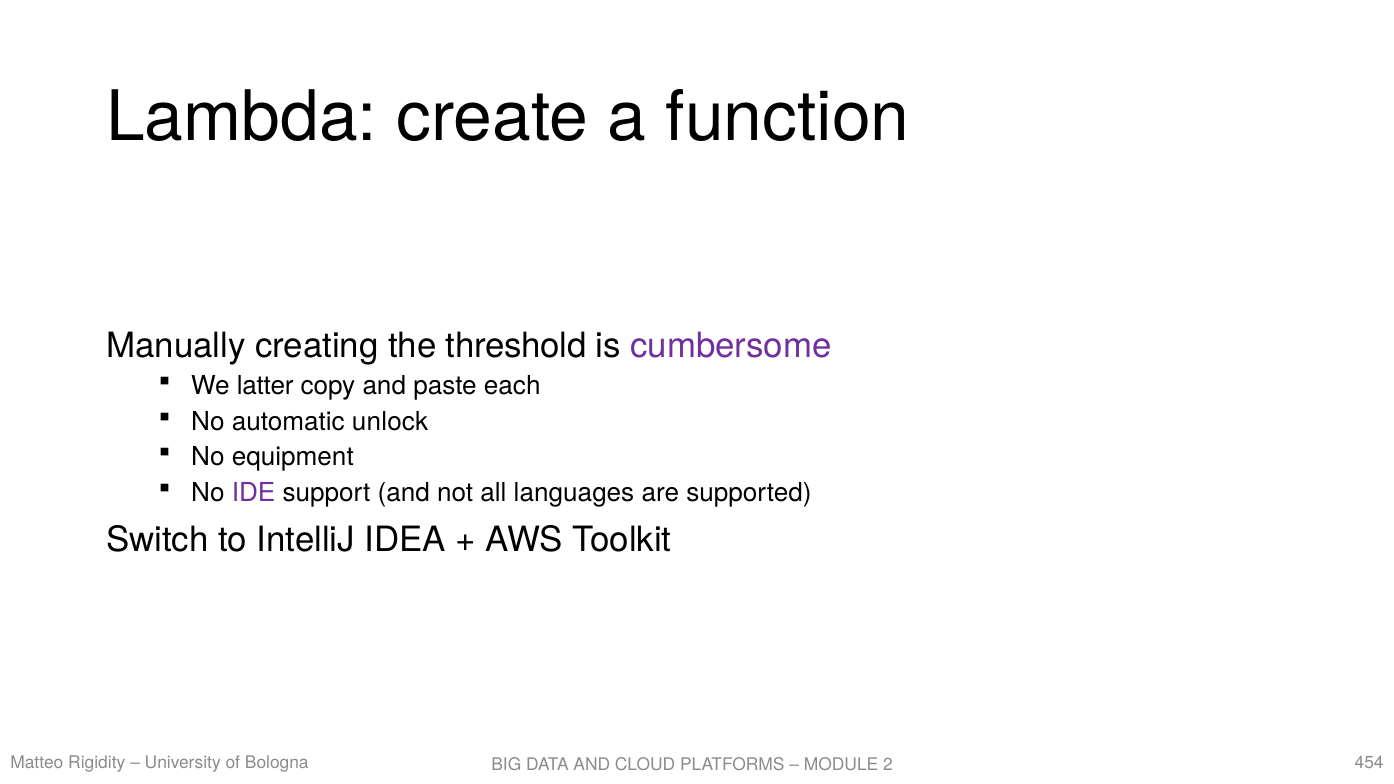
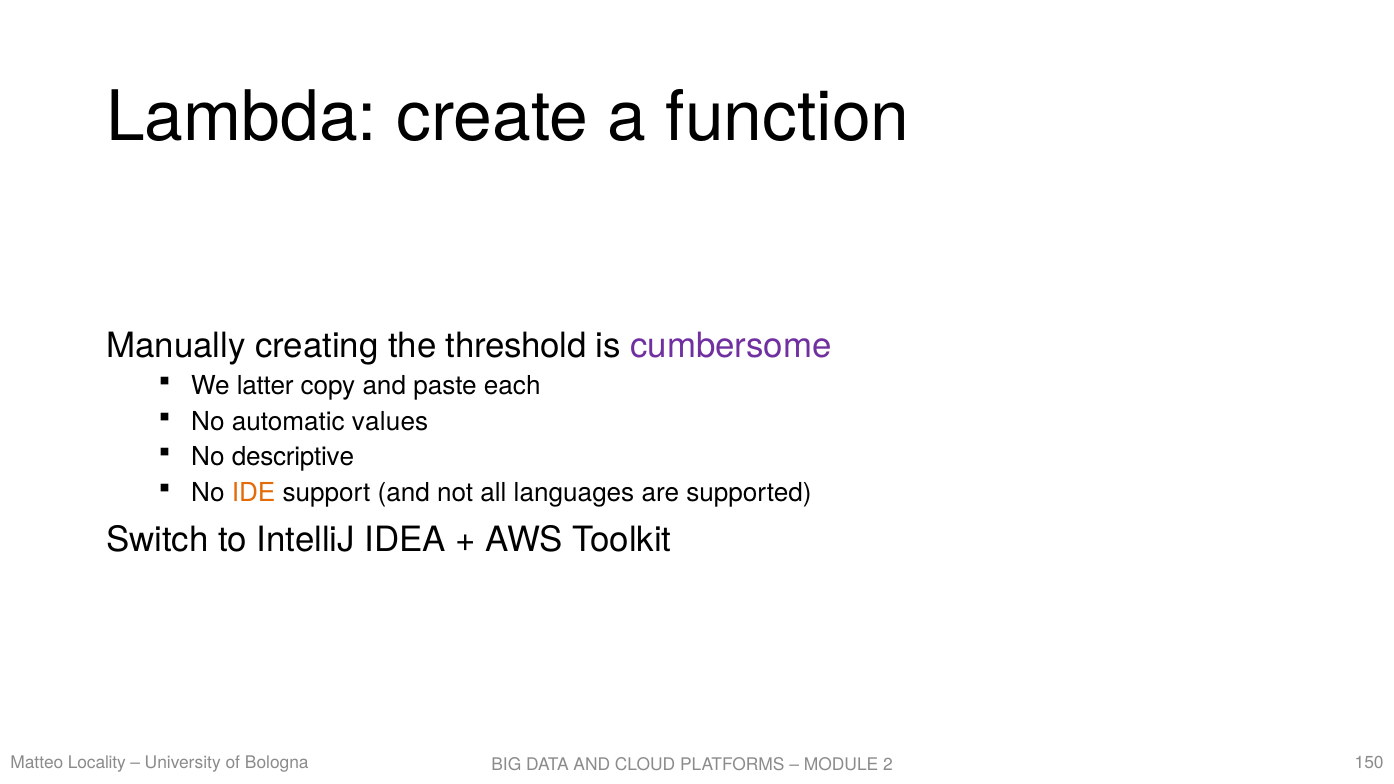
unlock: unlock -> values (390, 422)
equipment: equipment -> descriptive (293, 457)
IDE colour: purple -> orange (254, 493)
Rigidity: Rigidity -> Locality (97, 762)
454: 454 -> 150 (1369, 762)
